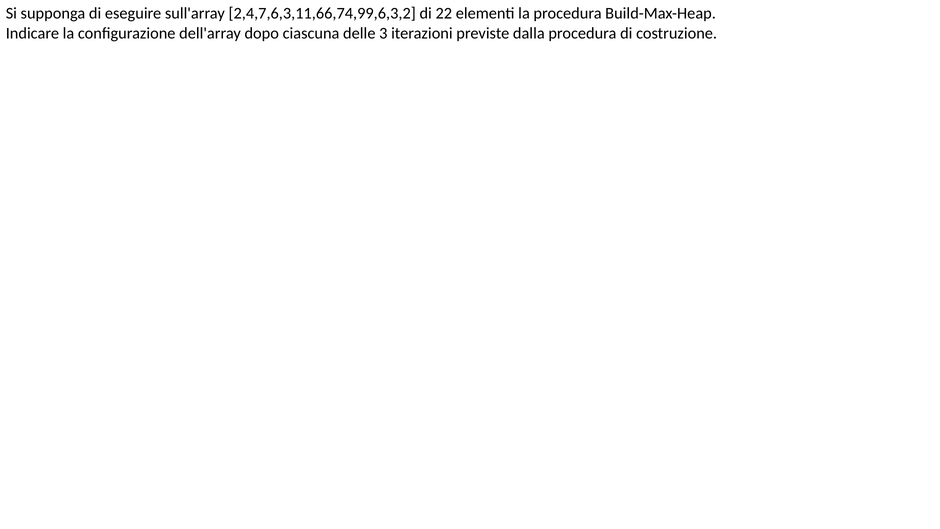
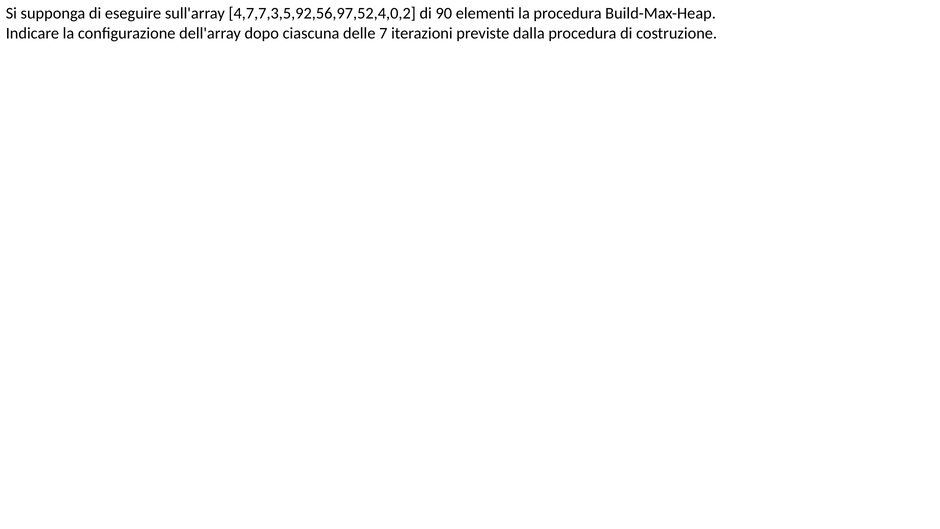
2,4,7,6,3,11,66,74,99,6,3,2: 2,4,7,6,3,11,66,74,99,6,3,2 -> 4,7,7,3,5,92,56,97,52,4,0,2 (322, 14)
22: 22 -> 90 (444, 14)
3: 3 -> 7 (383, 33)
